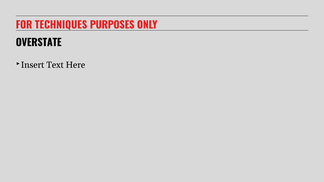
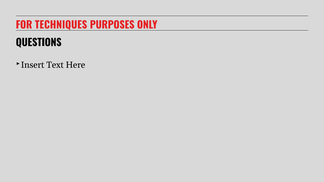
OVERSTATE: OVERSTATE -> QUESTIONS (39, 43)
